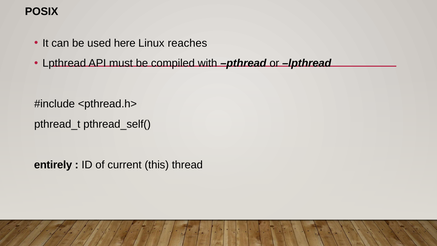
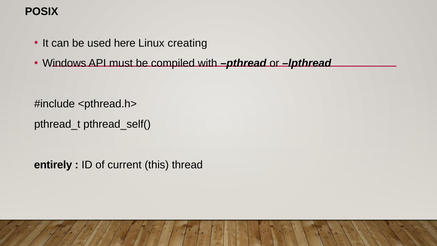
reaches: reaches -> creating (187, 43)
Lpthread: Lpthread -> Windows (64, 63)
